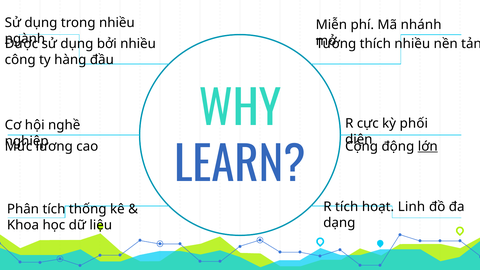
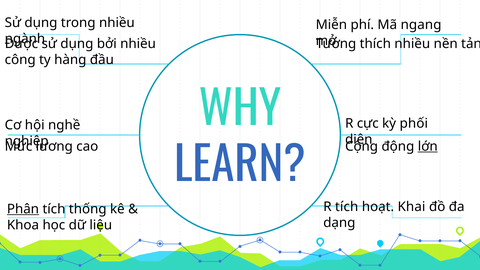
nhánh: nhánh -> ngang (421, 25)
Linh: Linh -> Khai (411, 207)
Phân underline: none -> present (23, 209)
